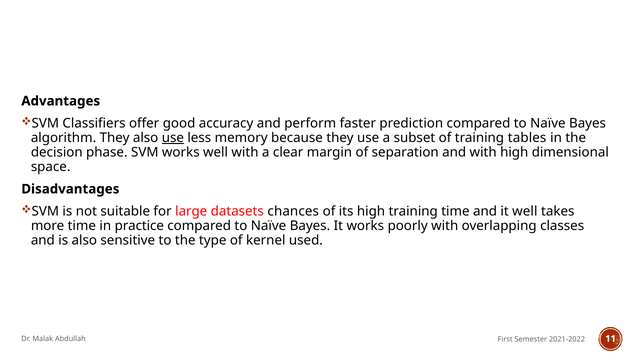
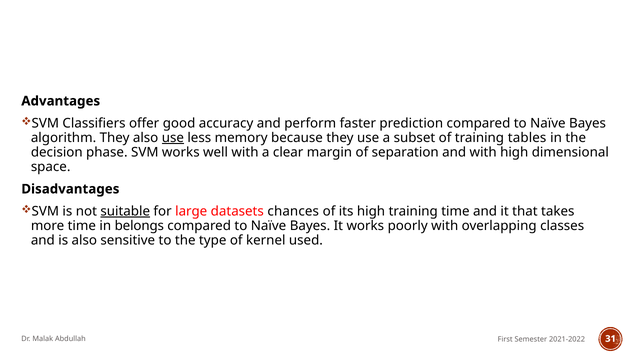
suitable underline: none -> present (125, 211)
it well: well -> that (525, 211)
practice: practice -> belongs (139, 226)
11: 11 -> 31 (611, 339)
